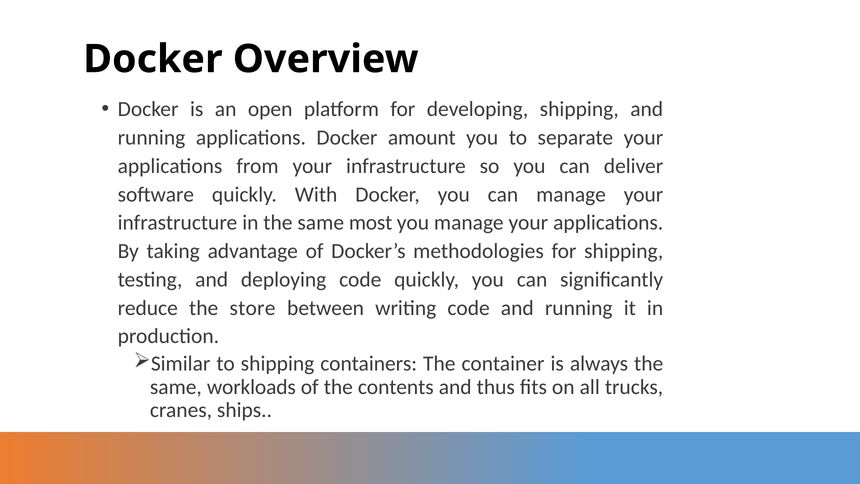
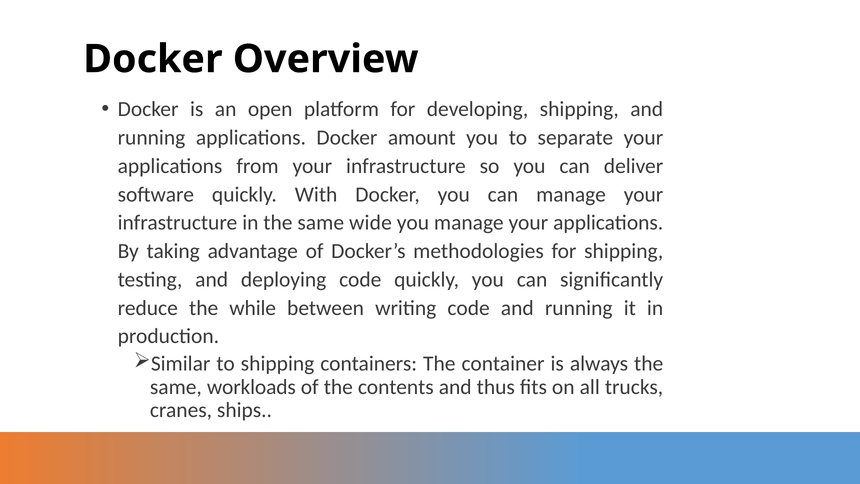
most: most -> wide (370, 223)
store: store -> while (253, 308)
